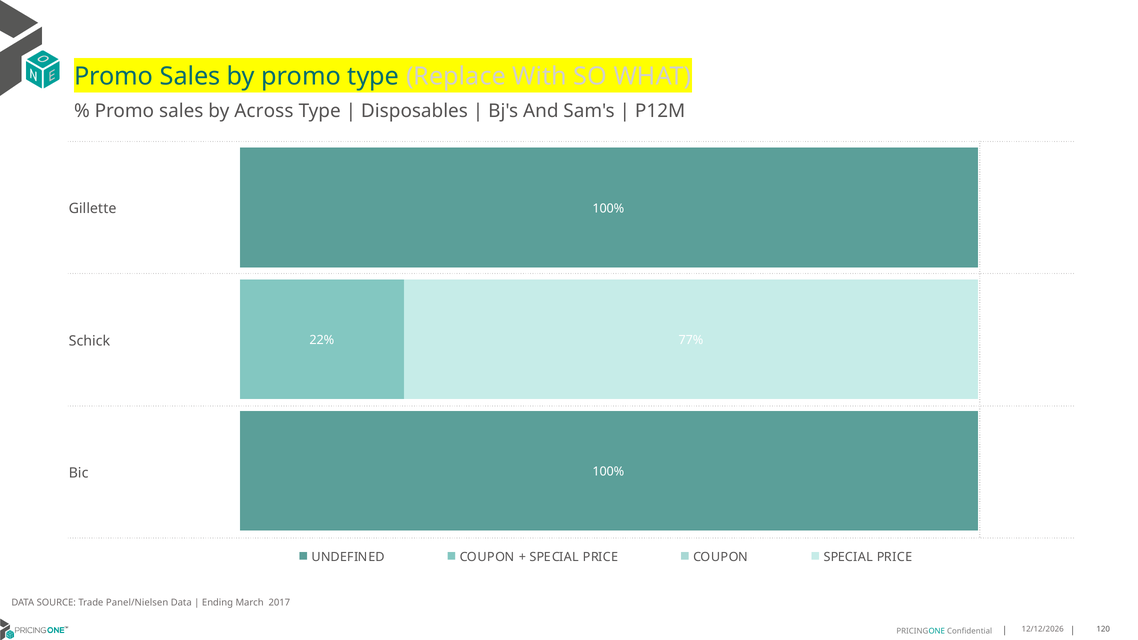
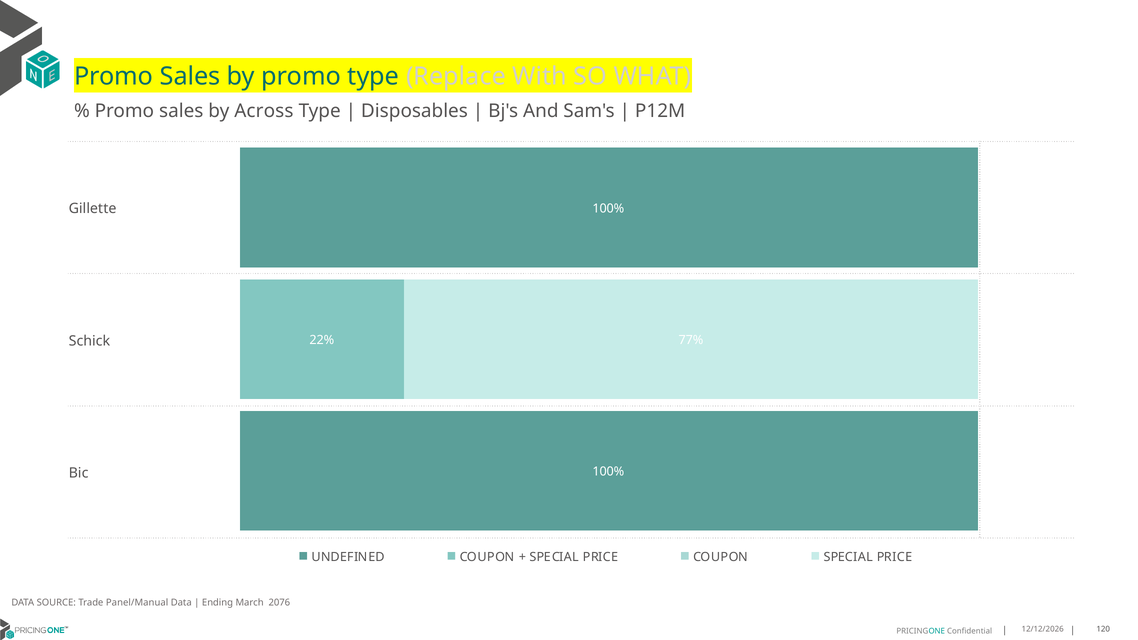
Panel/Nielsen: Panel/Nielsen -> Panel/Manual (137, 603)
2017: 2017 -> 2076 (279, 603)
